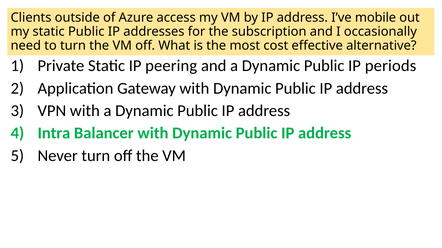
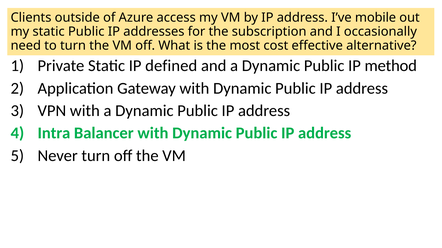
peering: peering -> defined (171, 66)
periods: periods -> method (391, 66)
